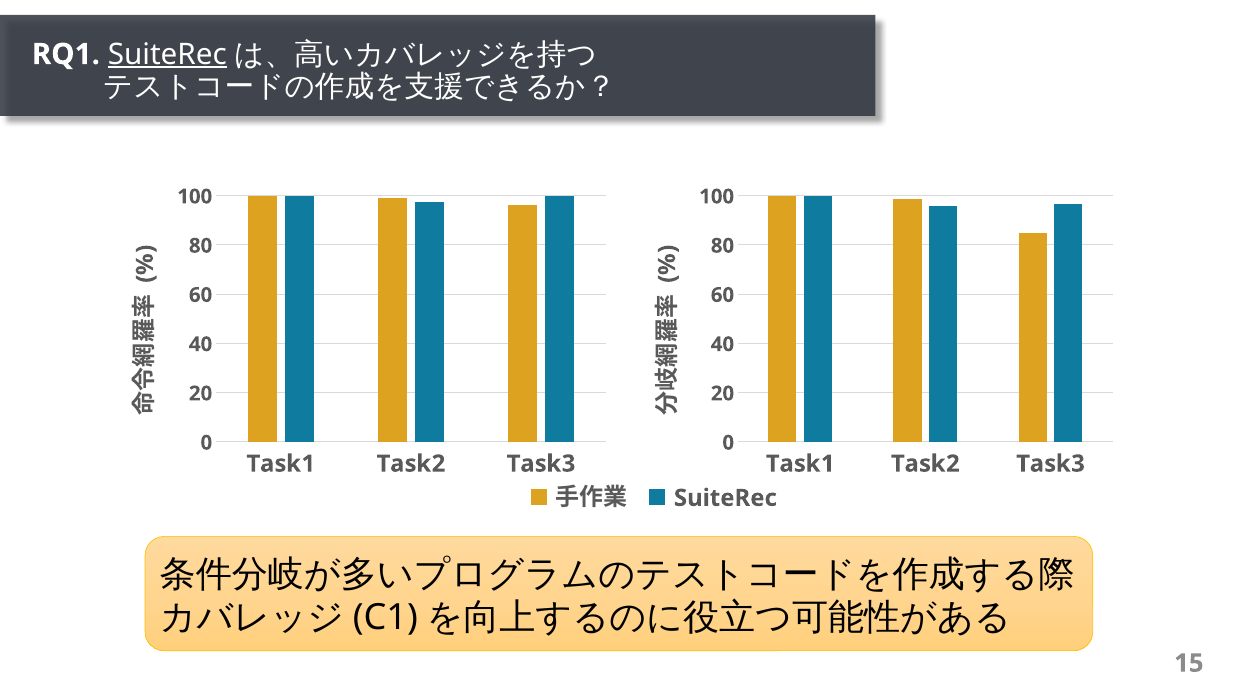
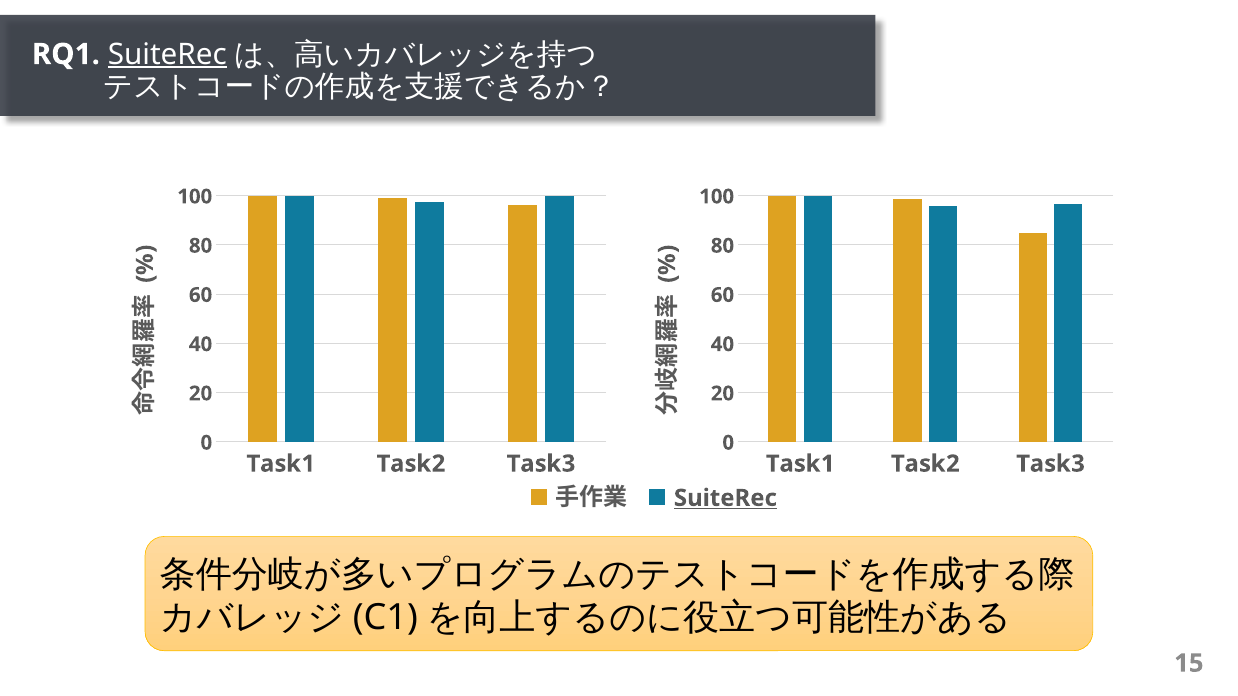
SuiteRec underline: none -> present (725, 498)
